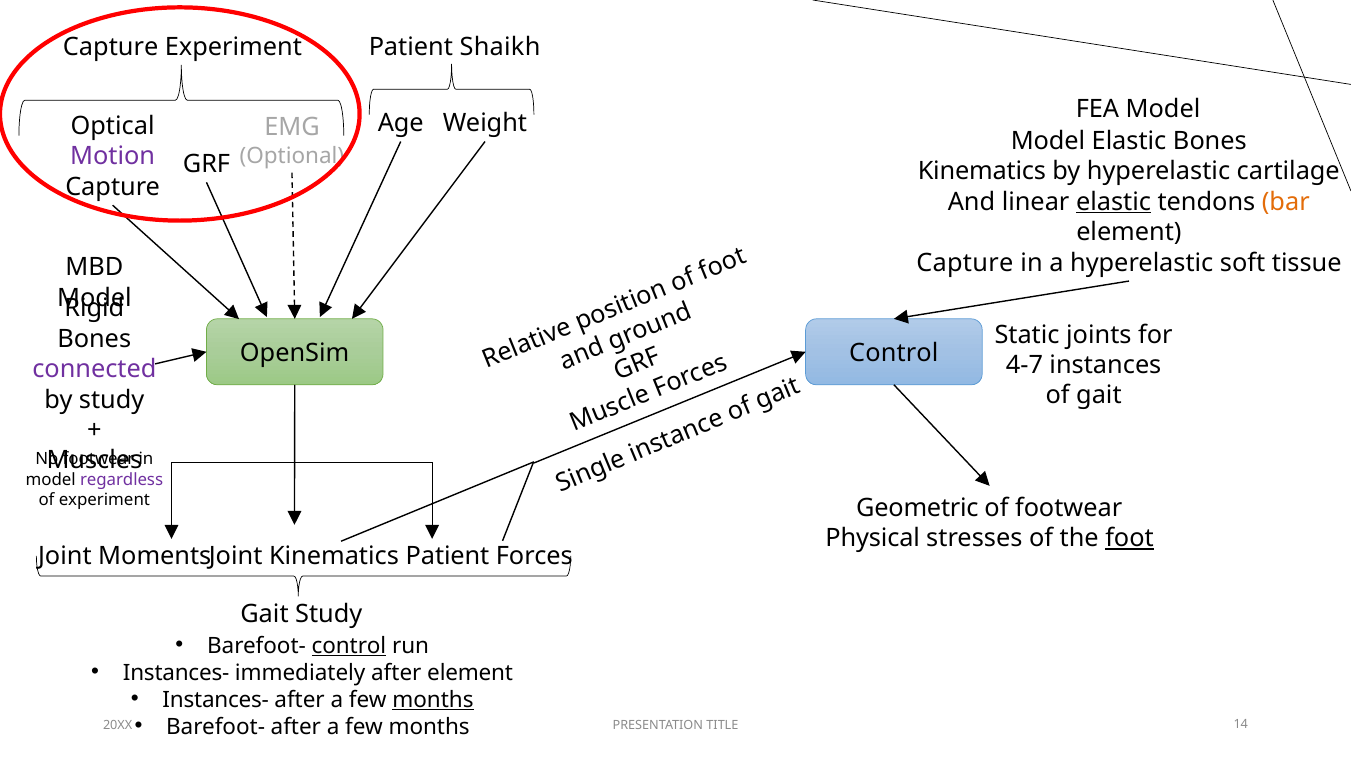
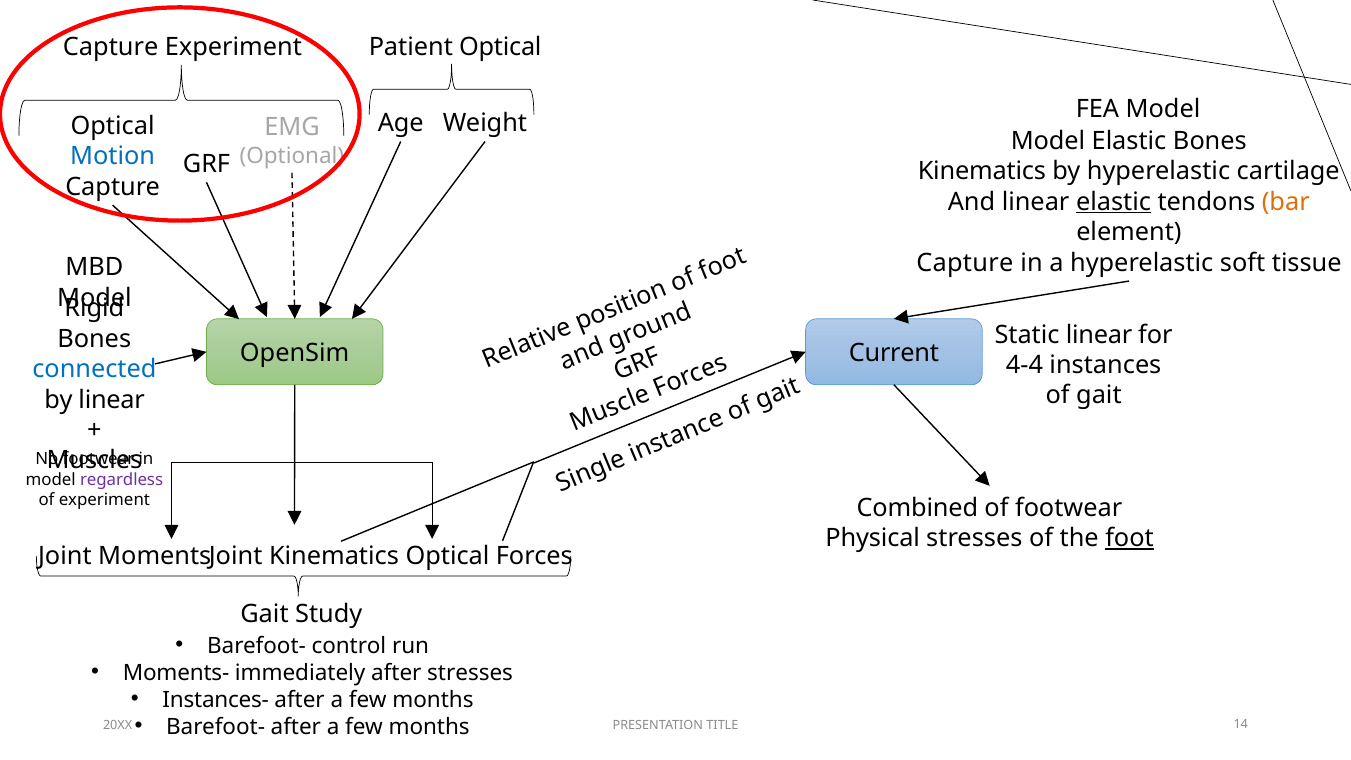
Patient Shaikh: Shaikh -> Optical (500, 47)
Motion colour: purple -> blue (113, 156)
Static joints: joints -> linear (1099, 335)
Control: Control -> Current (894, 353)
4-7: 4-7 -> 4-4 (1024, 365)
connected colour: purple -> blue (94, 369)
by study: study -> linear (112, 400)
Geometric: Geometric -> Combined (917, 508)
Moments Patient: Patient -> Optical (447, 557)
control underline: present -> none (349, 646)
Instances-: Instances- -> Moments- (176, 673)
after element: element -> stresses (470, 673)
months underline: present -> none (433, 700)
